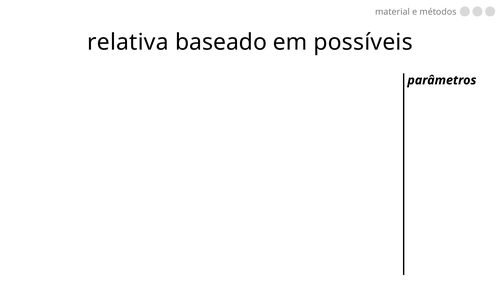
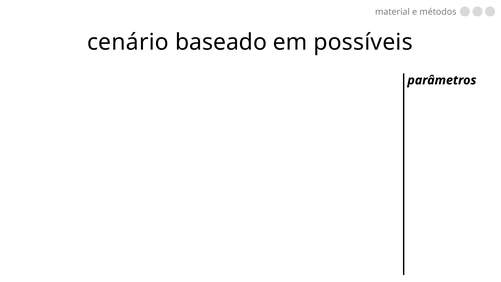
relativa: relativa -> cenário (128, 42)
